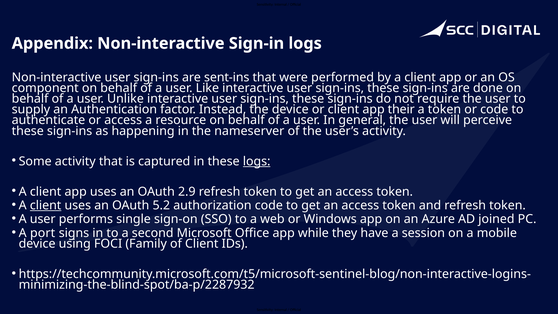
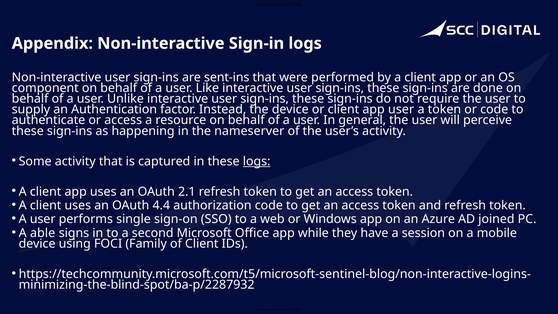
app their: their -> user (401, 109)
2.9: 2.9 -> 2.1 (187, 192)
client underline: present -> none (46, 205)
5.2: 5.2 -> 4.4 (161, 205)
port: port -> able (43, 233)
